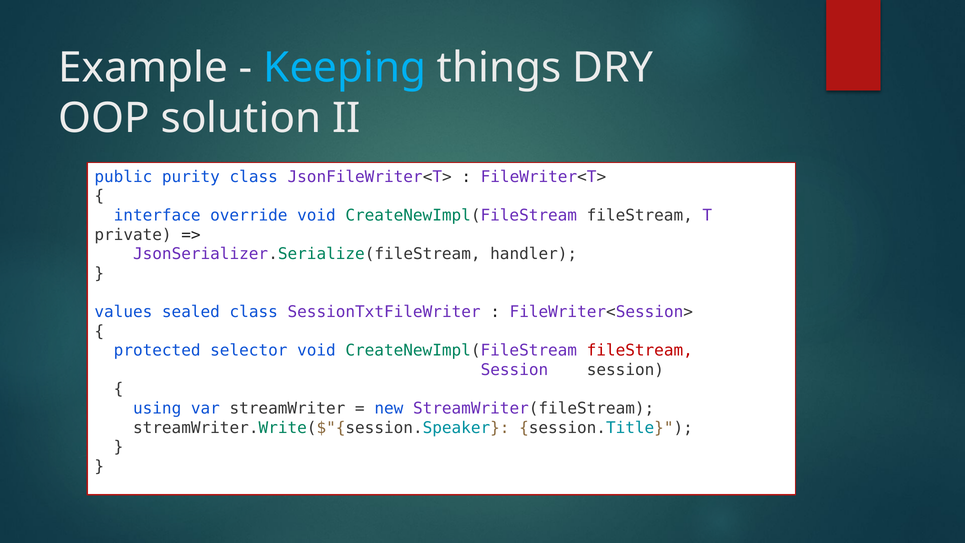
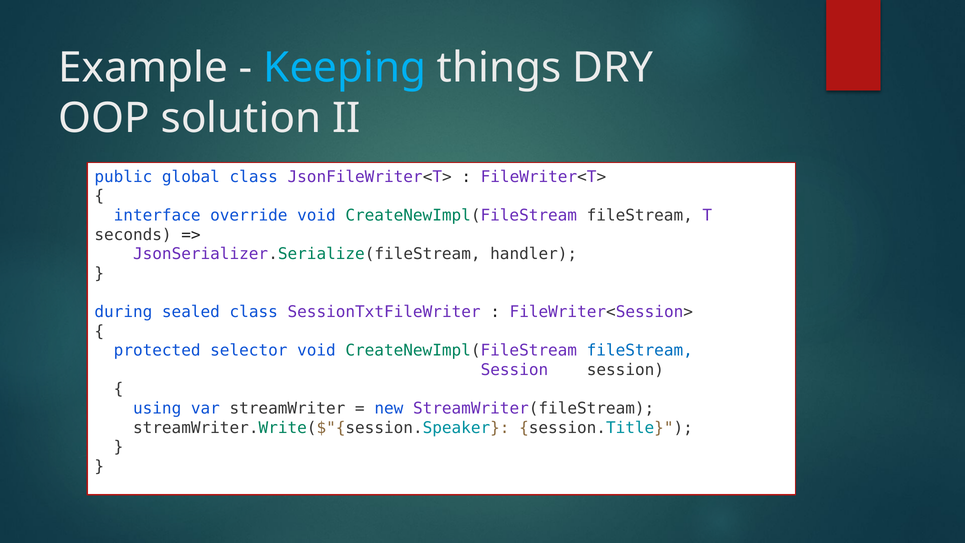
purity: purity -> global (191, 177)
private: private -> seconds (133, 235)
values: values -> during (123, 312)
fileStream colour: red -> blue (640, 350)
